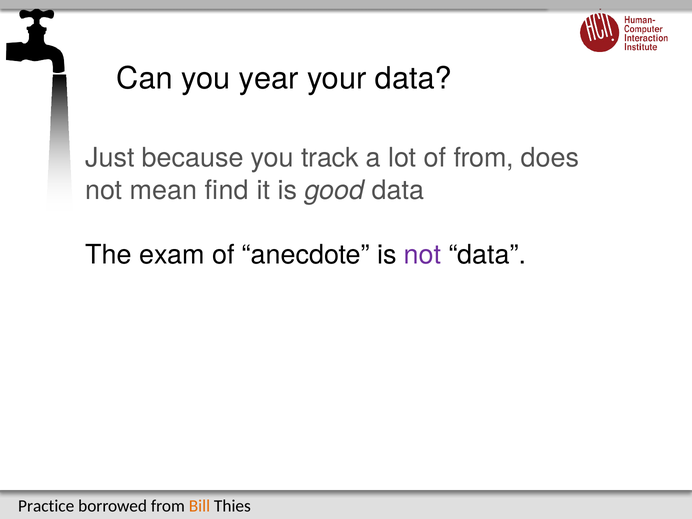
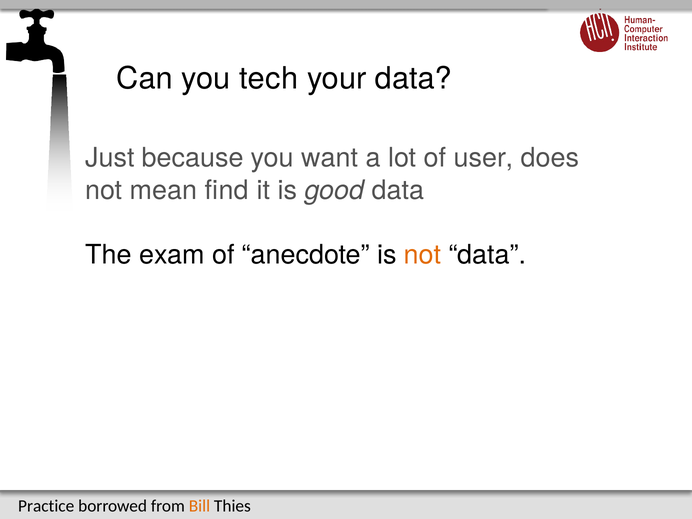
year: year -> tech (269, 79)
track: track -> want (330, 158)
of from: from -> user (484, 158)
not colour: purple -> orange (423, 255)
